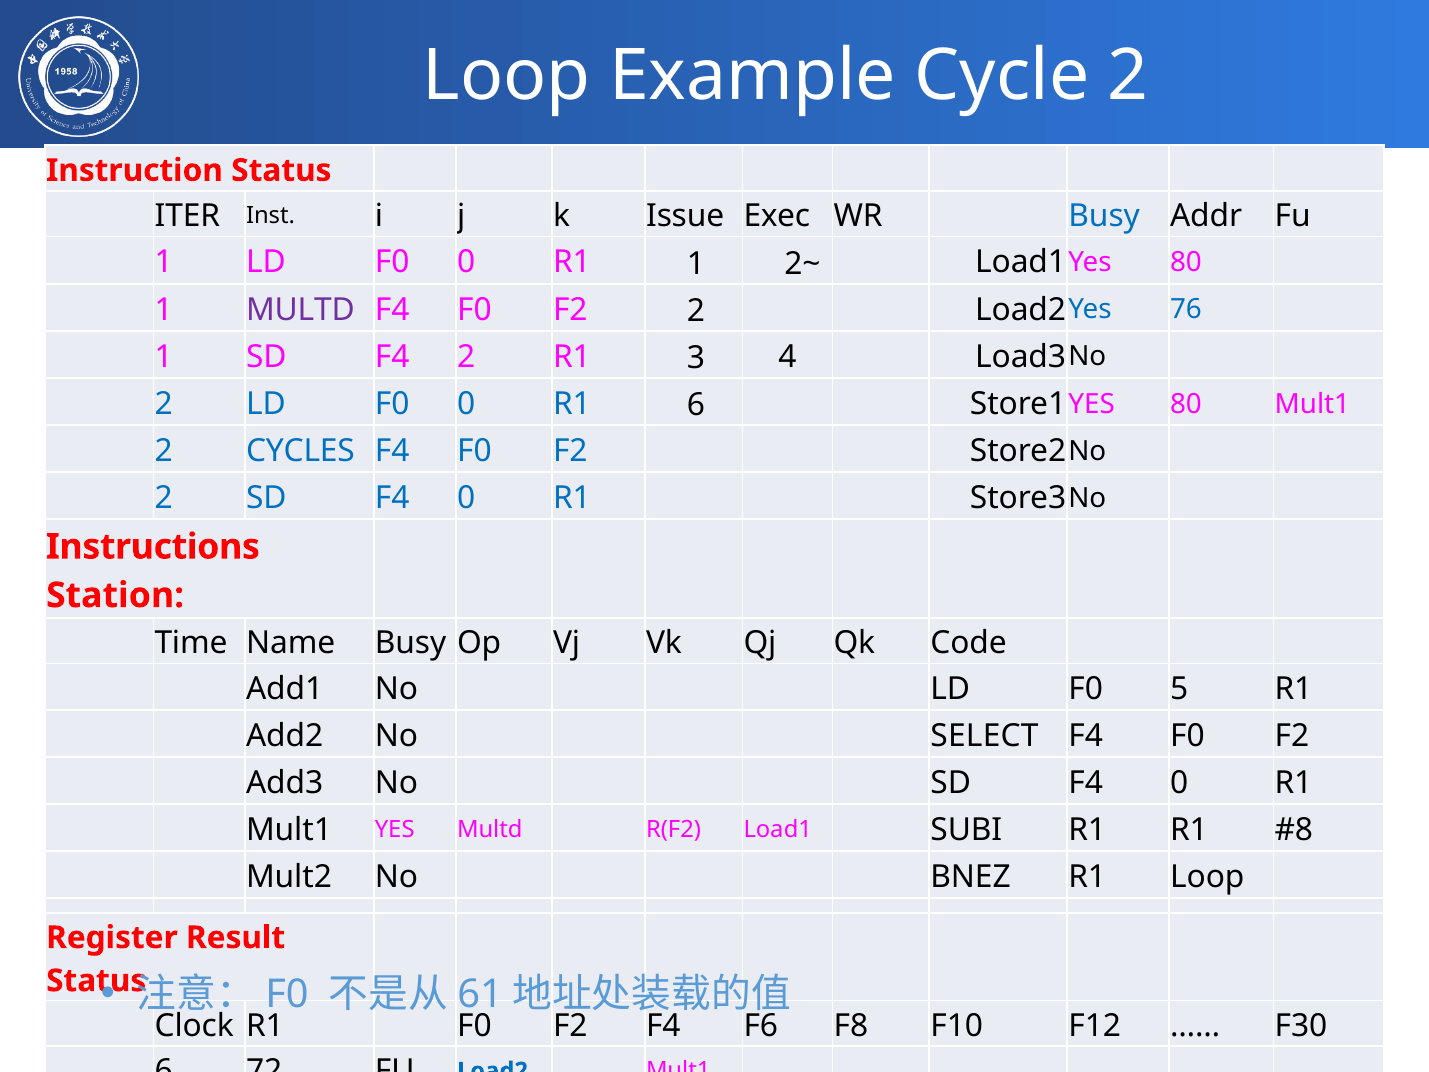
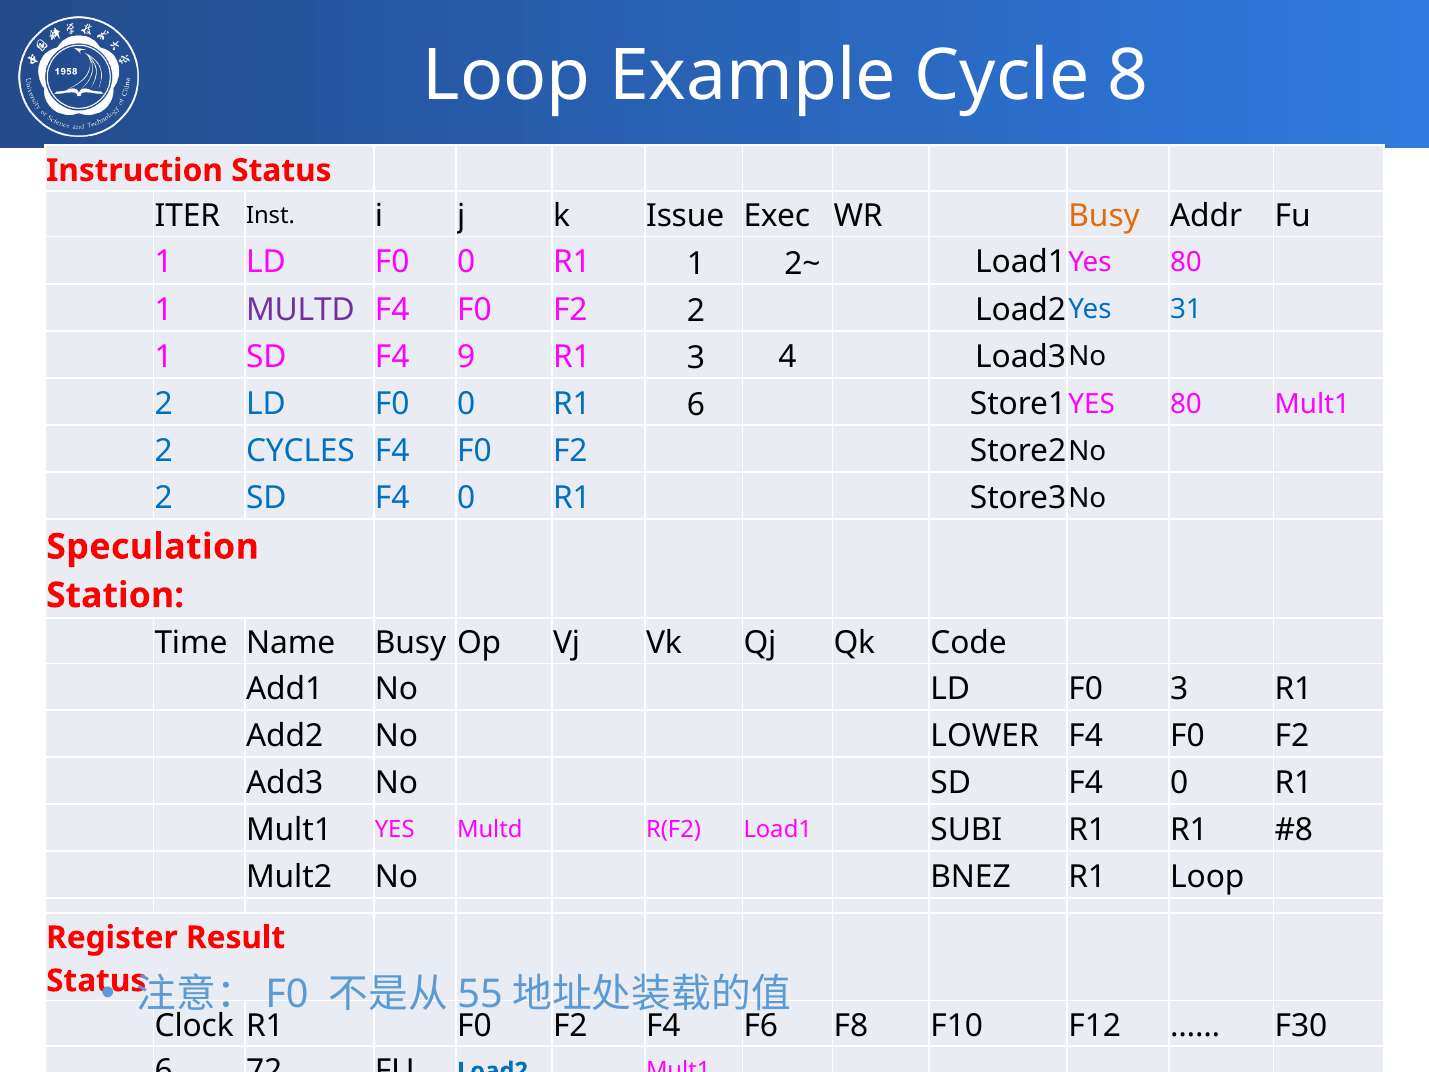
Cycle 2: 2 -> 8 (1128, 75)
Busy colour: blue -> orange (1104, 216)
76: 76 -> 31 (1186, 309)
F4 2: 2 -> 9 (466, 357)
Instructions: Instructions -> Speculation (153, 547)
F0 5: 5 -> 3 (1179, 689)
SELECT: SELECT -> LOWER (985, 736)
61: 61 -> 55 (480, 994)
